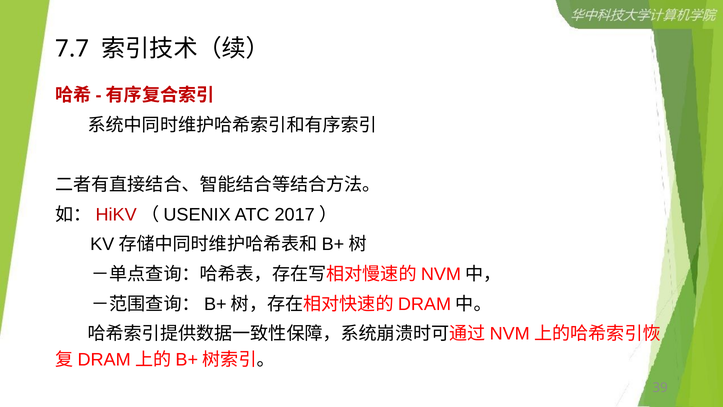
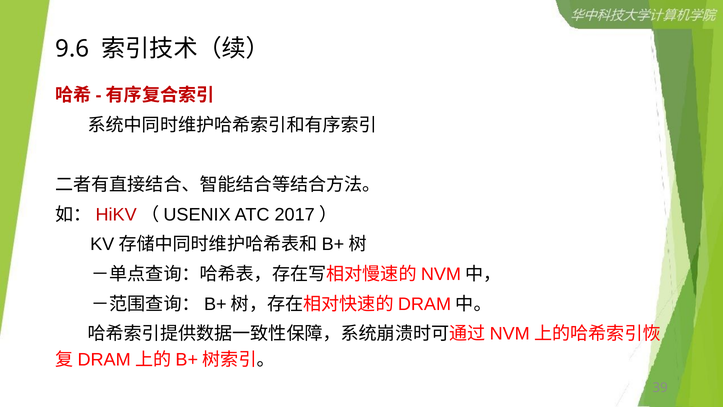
7.7: 7.7 -> 9.6 (72, 49)
